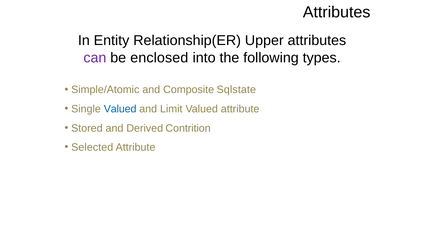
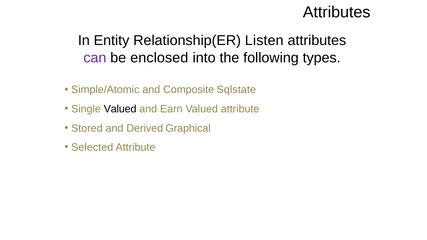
Upper: Upper -> Listen (264, 41)
Valued colour: blue -> black (120, 109)
Limit: Limit -> Earn (171, 109)
Contrition: Contrition -> Graphical (188, 128)
